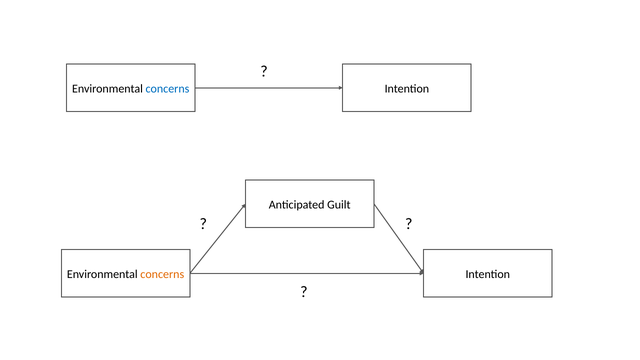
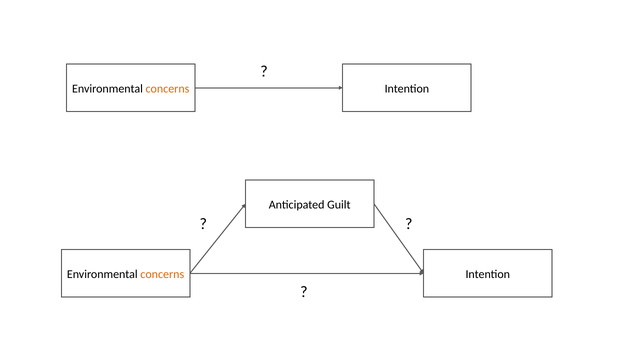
concerns colour: blue -> orange (167, 89)
